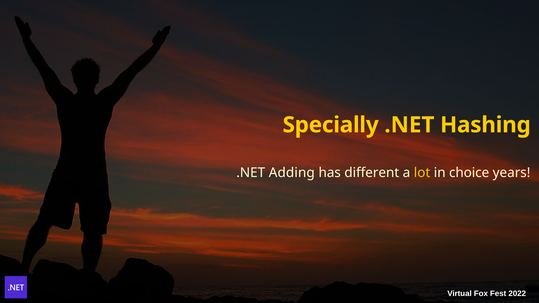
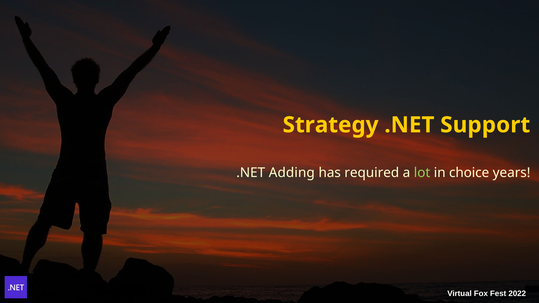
Specially: Specially -> Strategy (331, 125)
Hashing: Hashing -> Support (485, 125)
different: different -> required (372, 173)
lot colour: yellow -> light green (422, 173)
